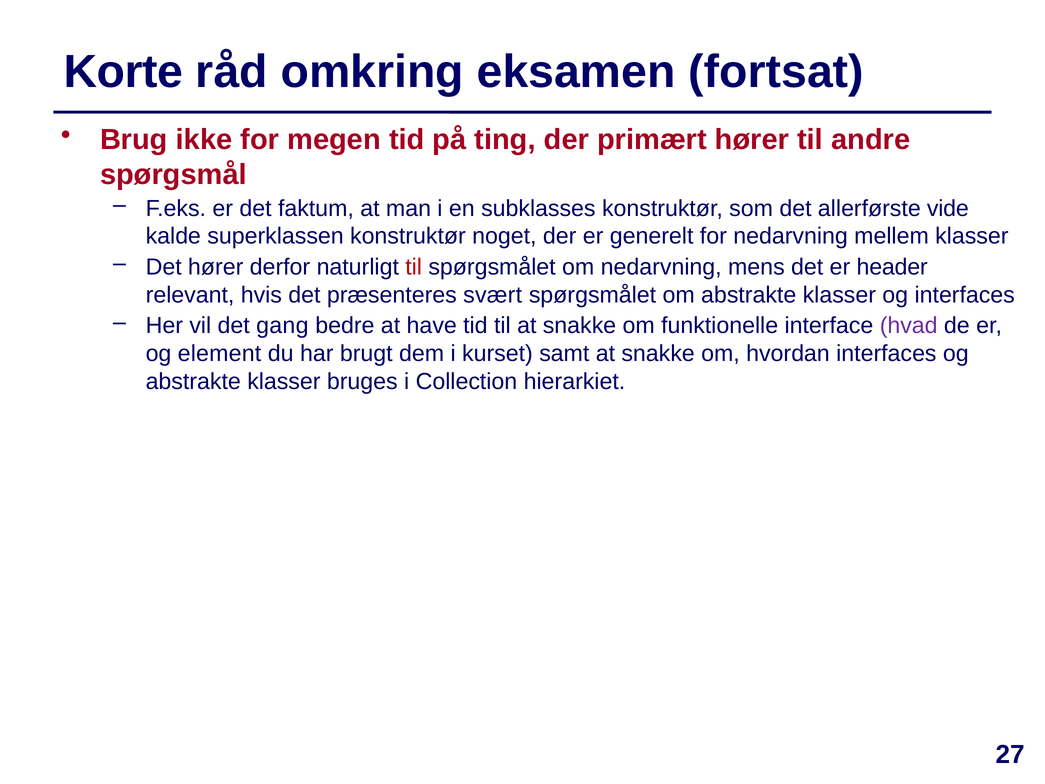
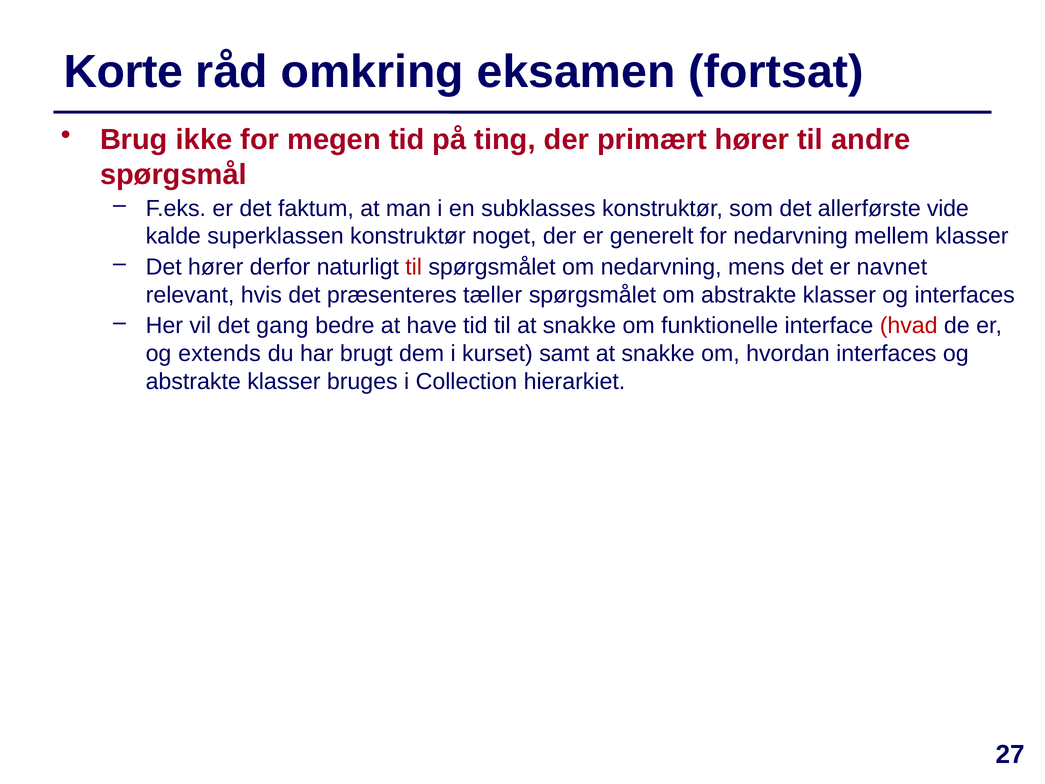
header: header -> navnet (892, 267)
svært: svært -> tæller (493, 295)
hvad colour: purple -> red (909, 326)
element: element -> extends (219, 353)
